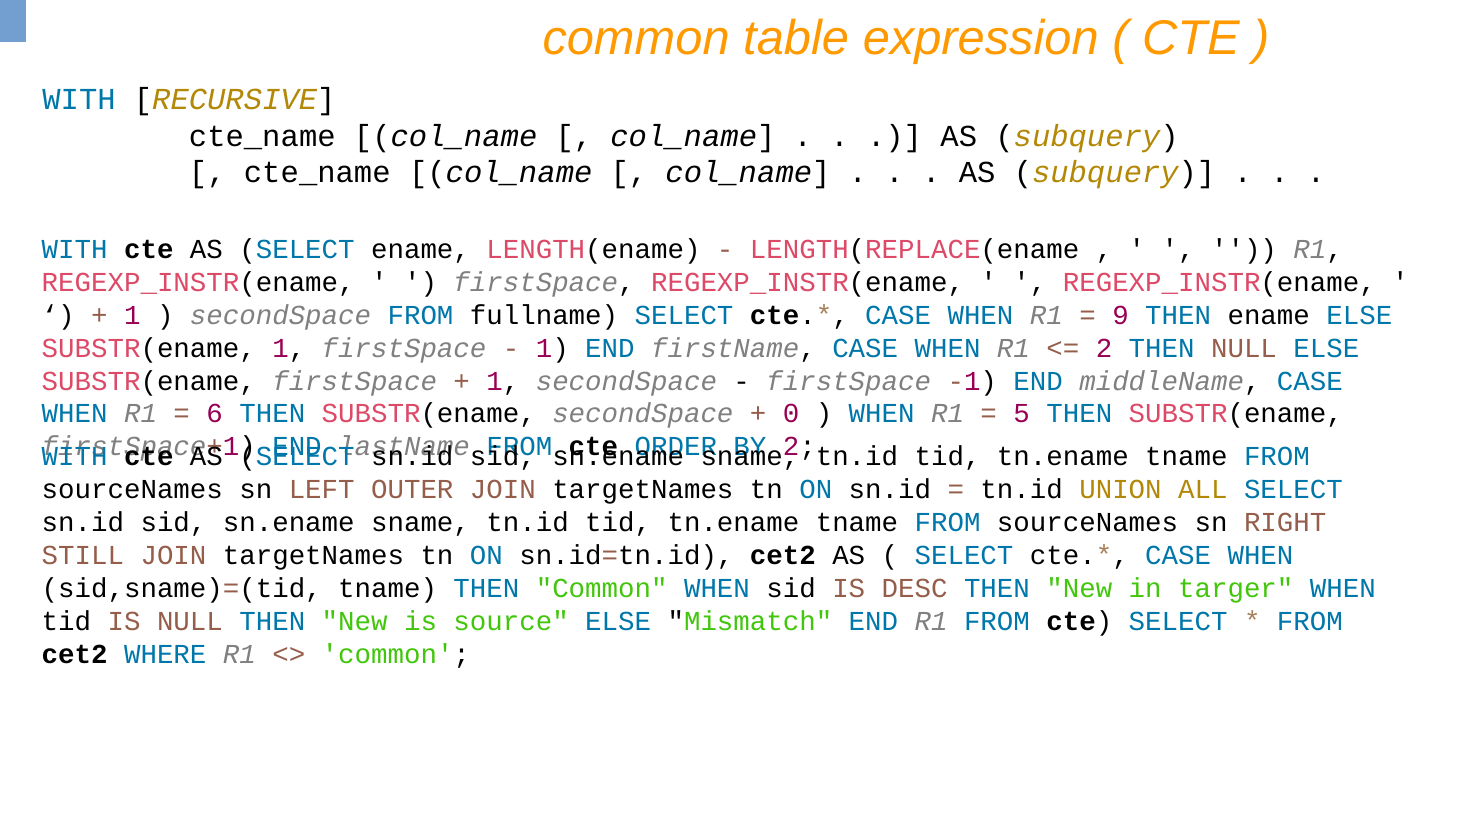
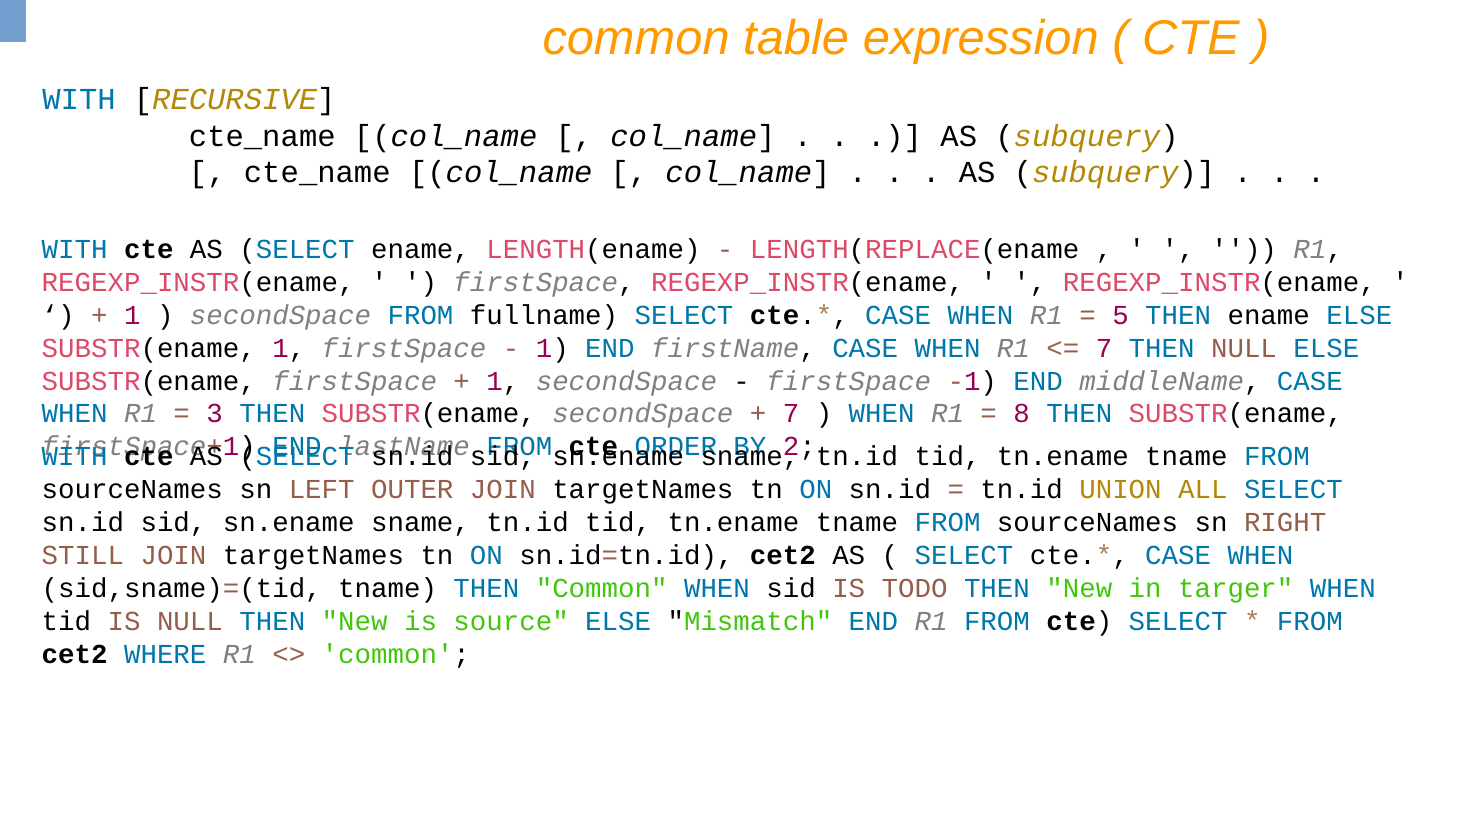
9: 9 -> 5 (1120, 315)
2: 2 -> 7 (1104, 348)
6: 6 -> 3 (215, 414)
0: 0 -> 7 (791, 414)
5: 5 -> 8 (1022, 414)
DESC: DESC -> TODO (915, 589)
